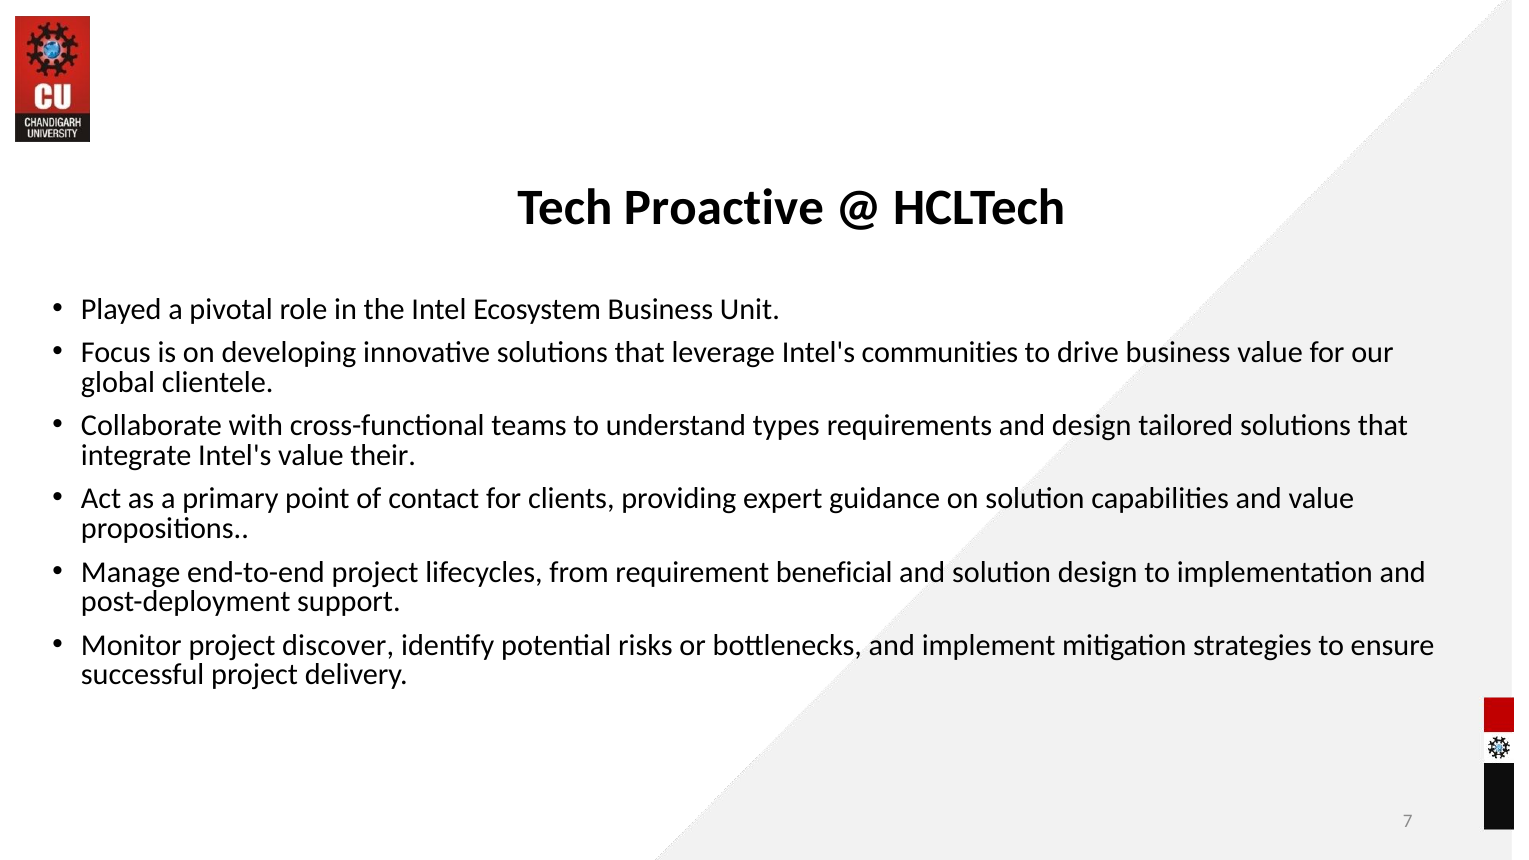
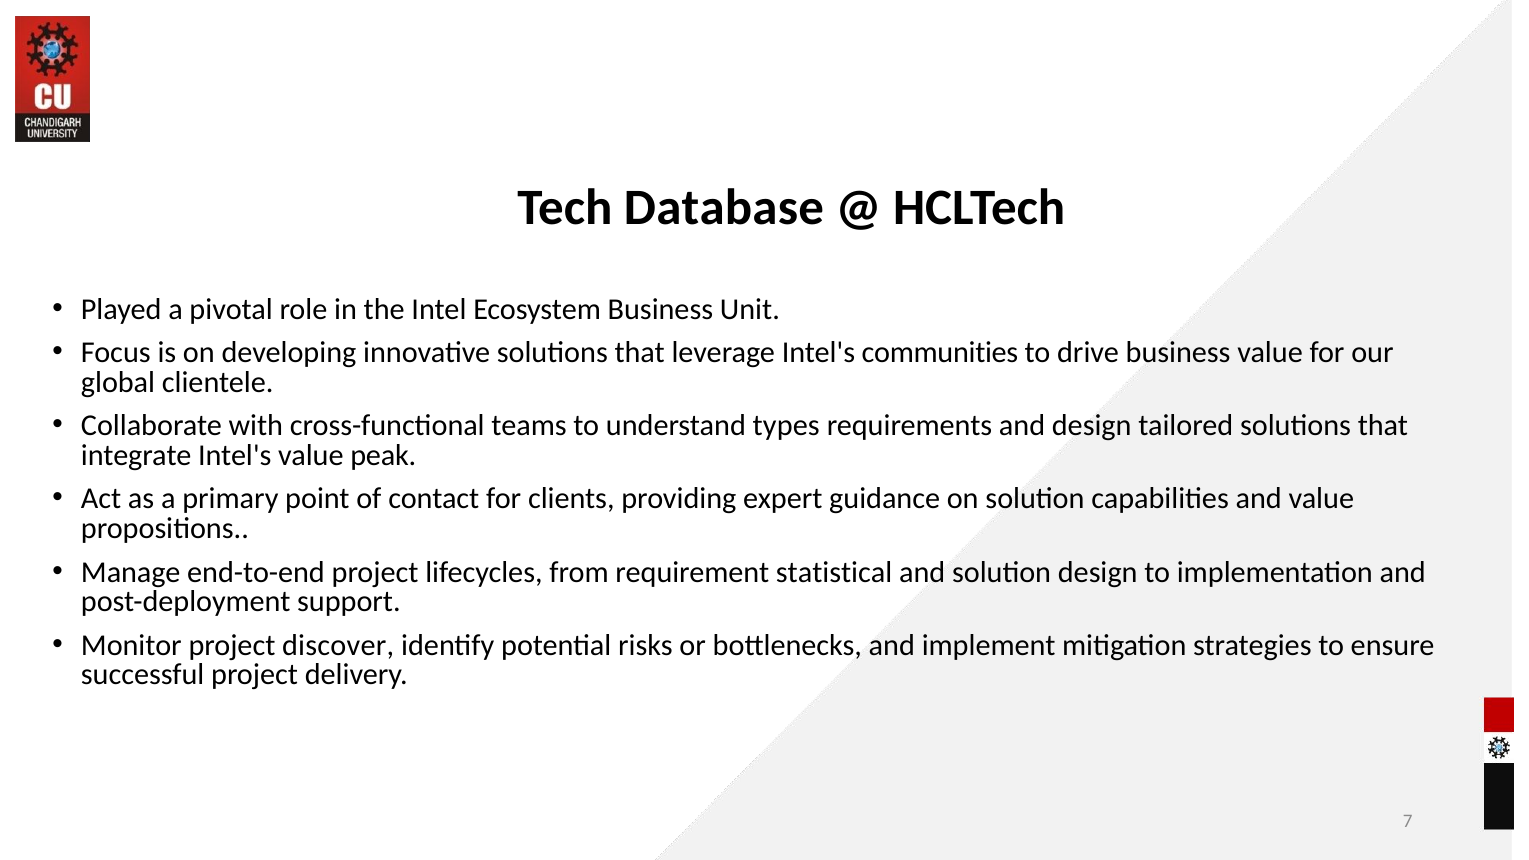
Proactive: Proactive -> Database (724, 208)
their: their -> peak (383, 455)
beneficial: beneficial -> statistical (834, 572)
